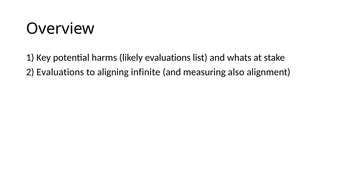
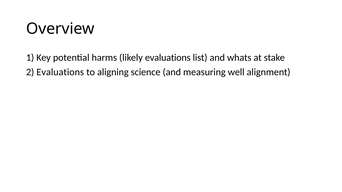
infinite: infinite -> science (146, 72)
also: also -> well (236, 72)
